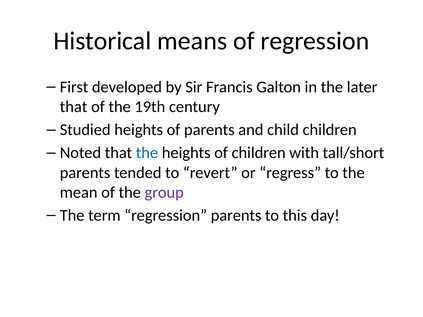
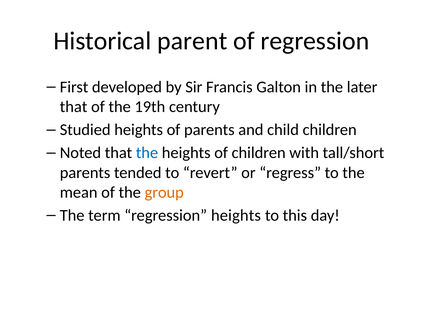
means: means -> parent (192, 41)
group colour: purple -> orange (164, 193)
regression parents: parents -> heights (236, 216)
